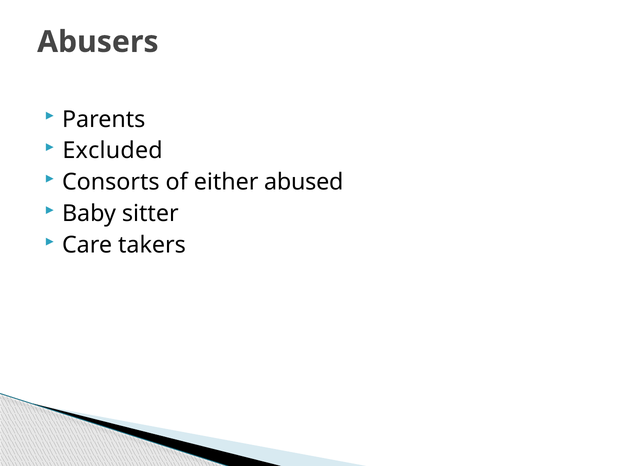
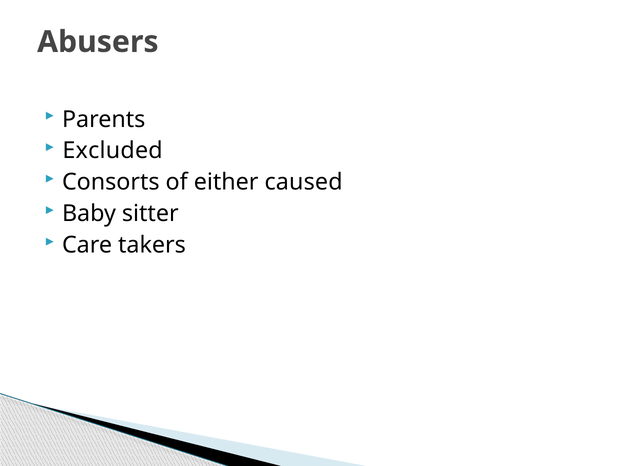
abused: abused -> caused (304, 182)
